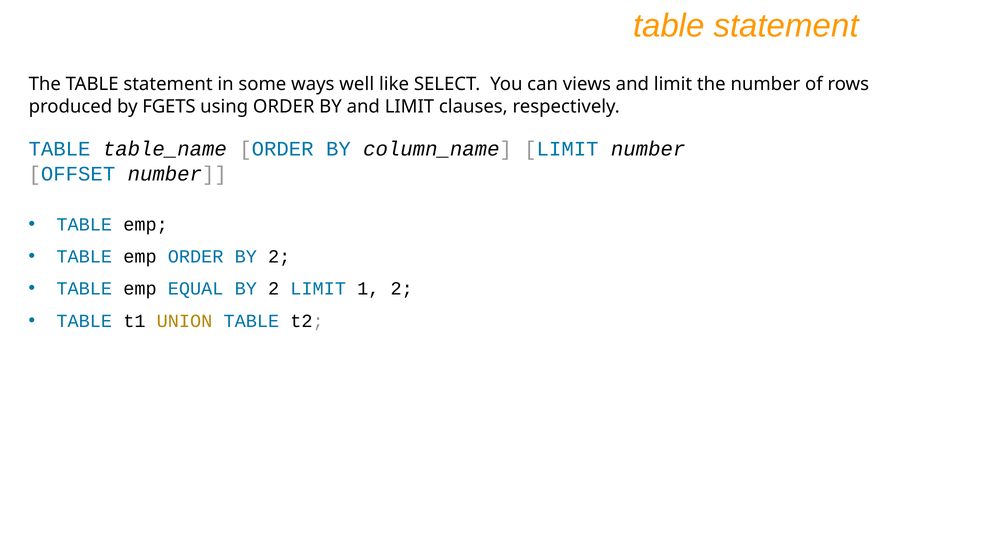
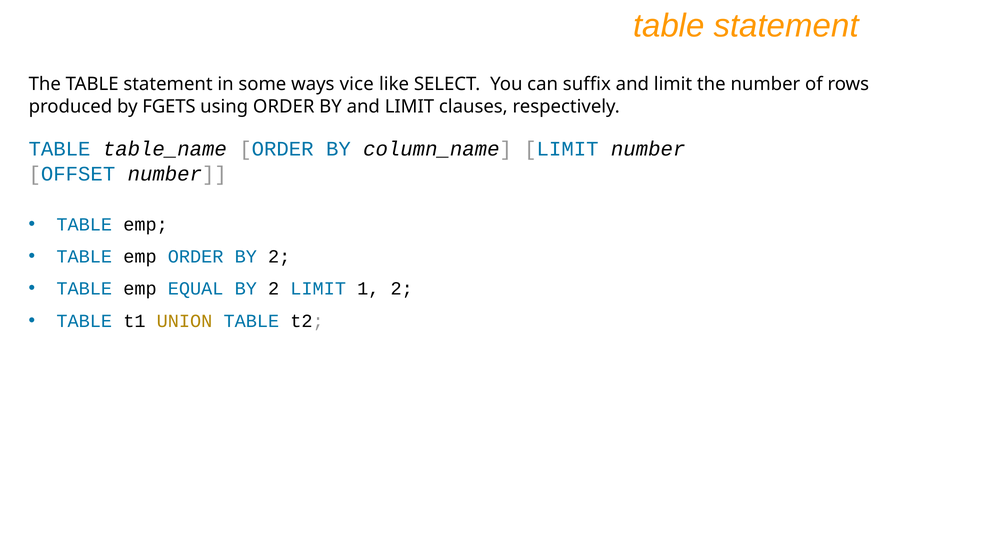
well: well -> vice (357, 84)
views: views -> suffix (587, 84)
